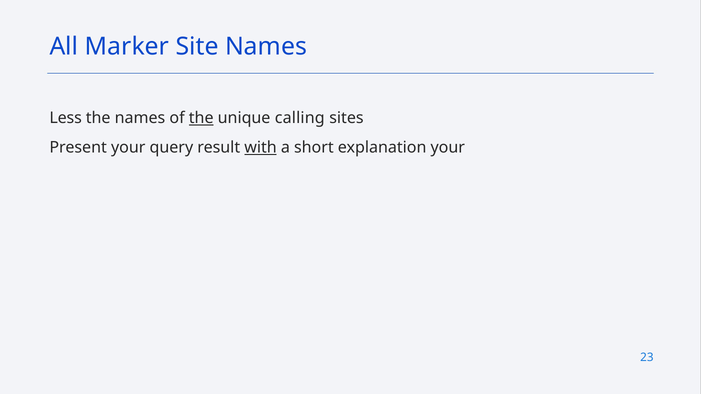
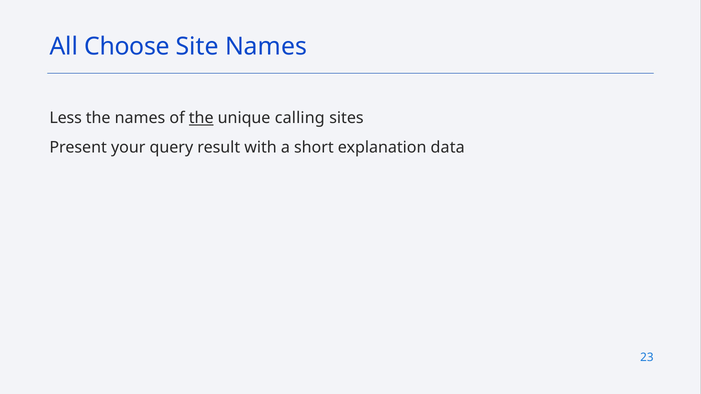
Marker: Marker -> Choose (127, 47)
with underline: present -> none (261, 148)
explanation your: your -> data (448, 148)
